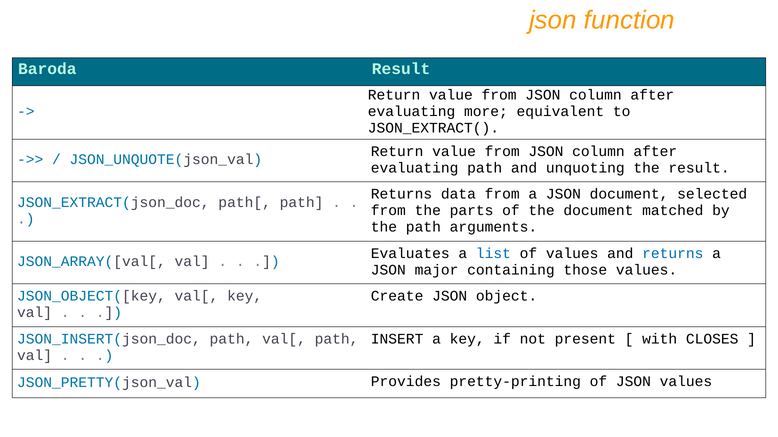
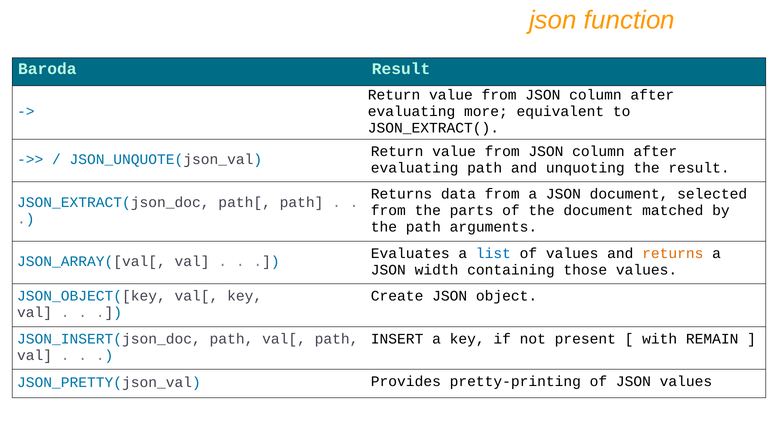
returns colour: blue -> orange (673, 254)
major: major -> width (437, 270)
CLOSES: CLOSES -> REMAIN (712, 339)
